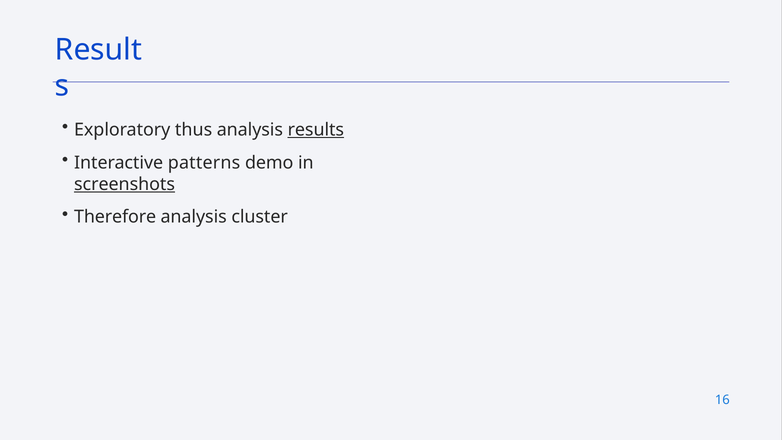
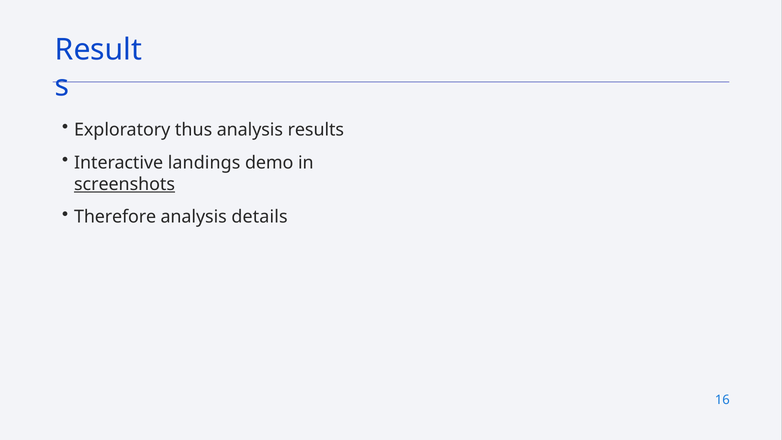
results underline: present -> none (316, 130)
patterns: patterns -> landings (204, 163)
cluster: cluster -> details (260, 217)
